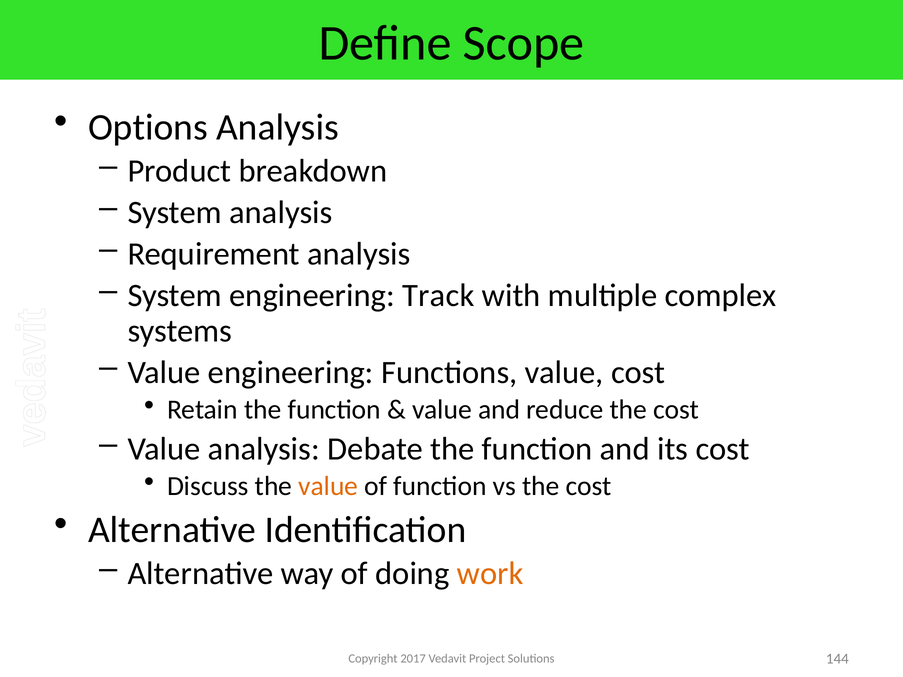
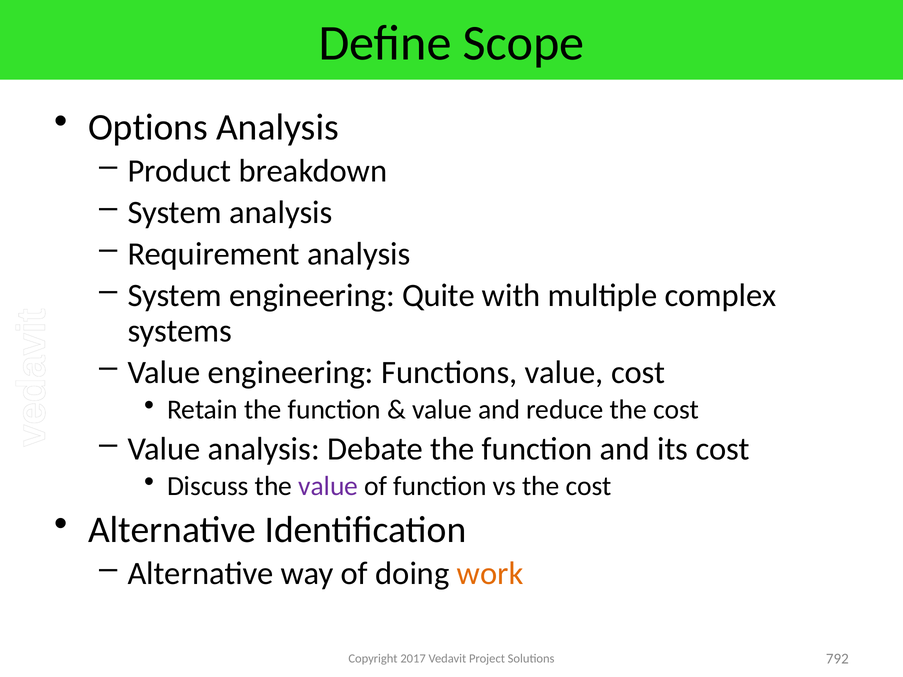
Track: Track -> Quite (439, 296)
value colour: orange -> purple (328, 486)
144: 144 -> 792 (837, 659)
